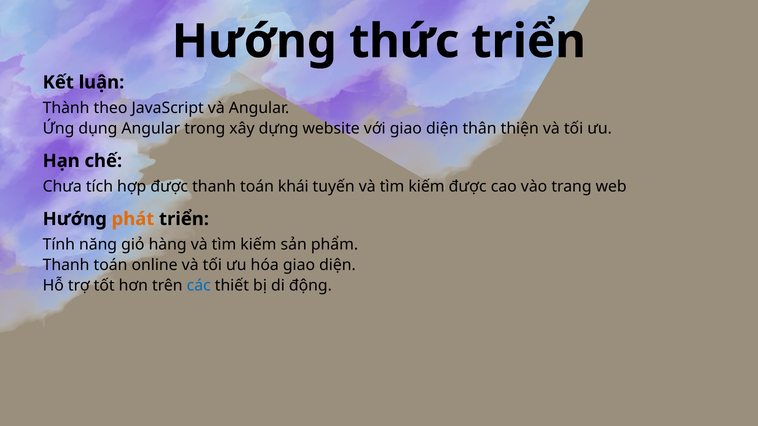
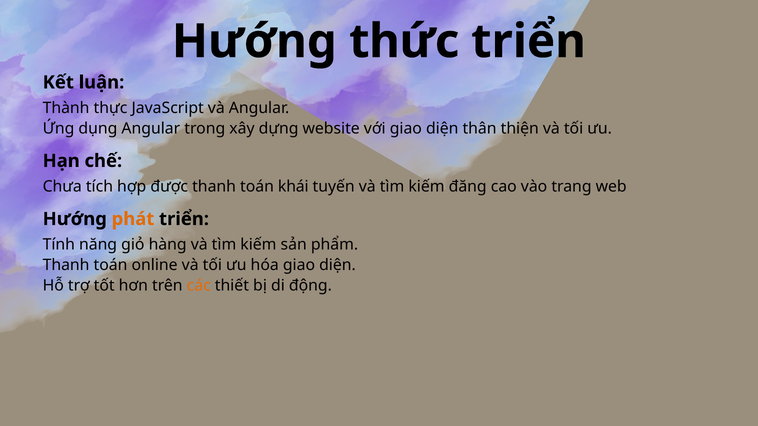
theo: theo -> thực (110, 108)
kiếm được: được -> đăng (468, 187)
các colour: blue -> orange (199, 286)
